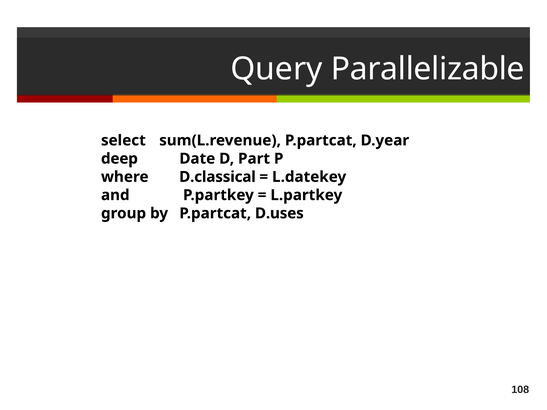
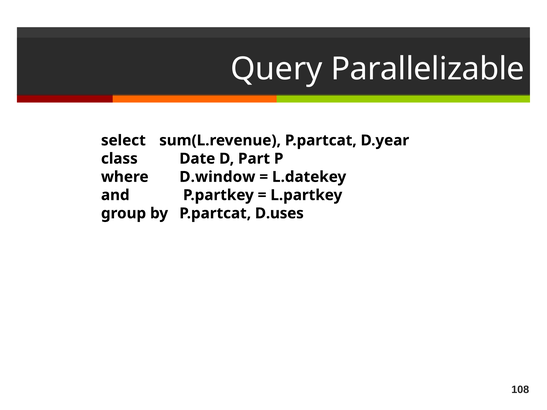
deep: deep -> class (119, 159)
D.classical: D.classical -> D.window (217, 177)
